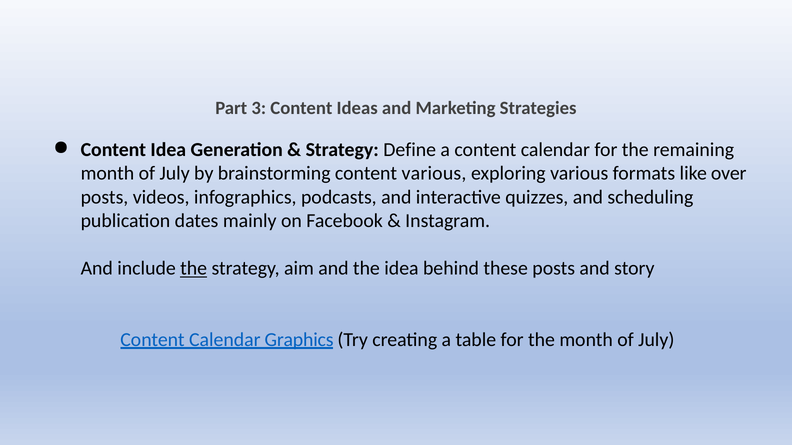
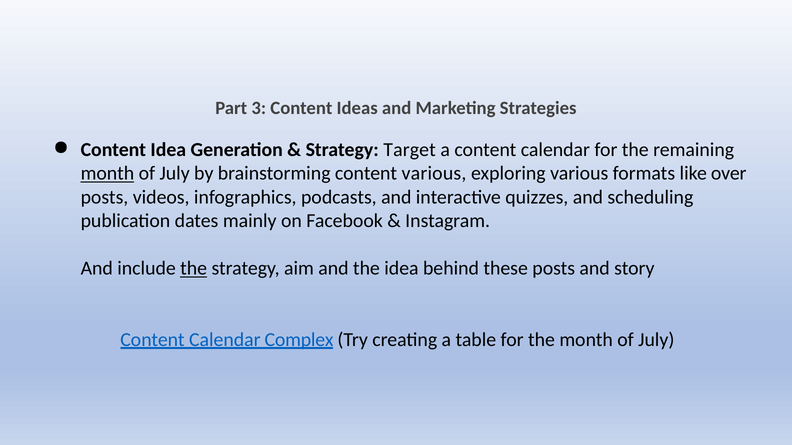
Define: Define -> Target (410, 150)
month underline: none -> present (107, 174)
Graphics: Graphics -> Complex (299, 340)
